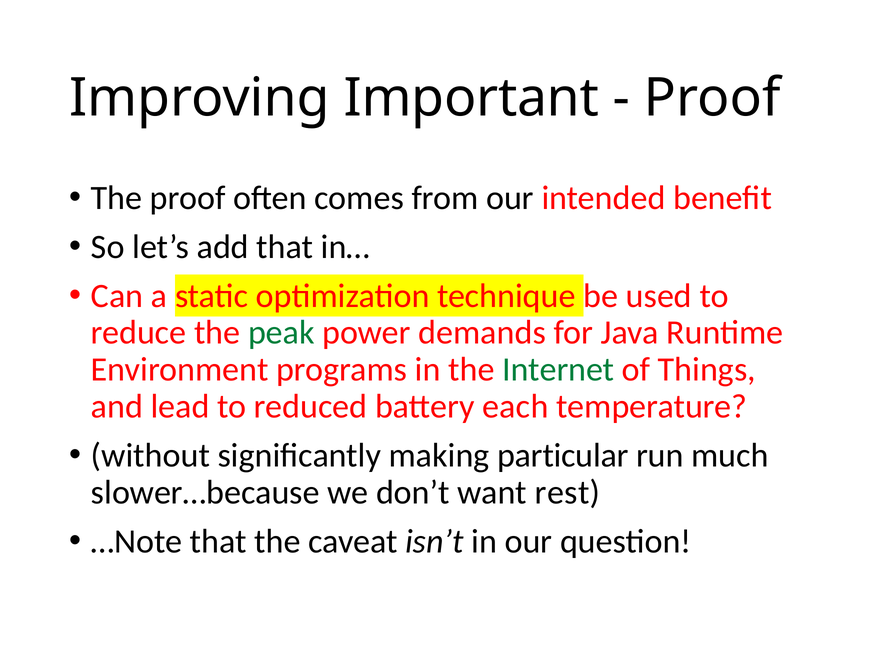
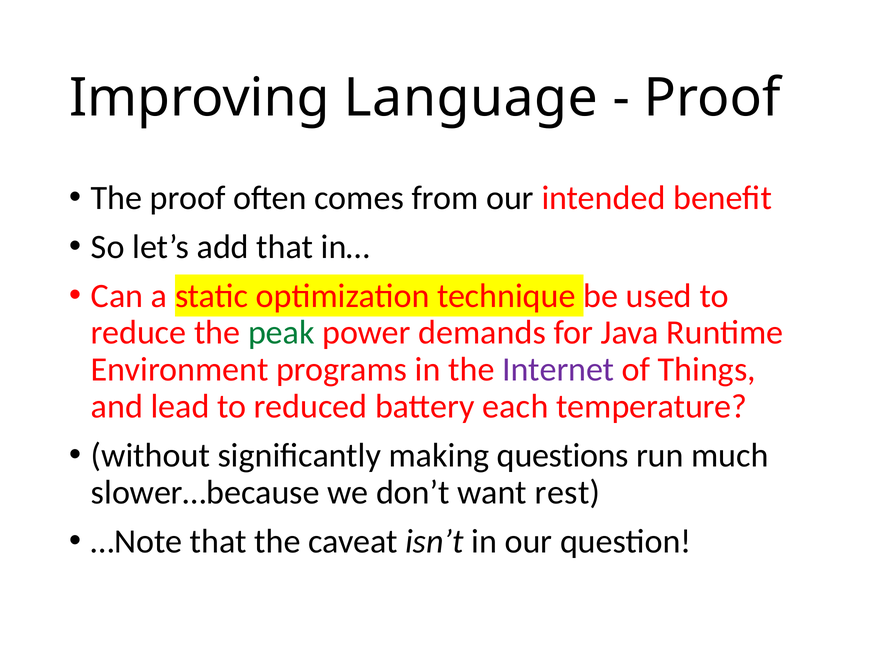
Important: Important -> Language (471, 98)
Internet colour: green -> purple (558, 369)
particular: particular -> questions (563, 455)
